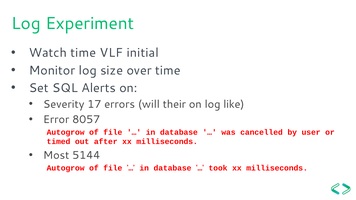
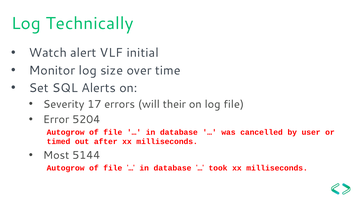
Experiment: Experiment -> Technically (90, 23)
Watch time: time -> alert (83, 53)
log like: like -> file (234, 104)
8057: 8057 -> 5204 (86, 120)
